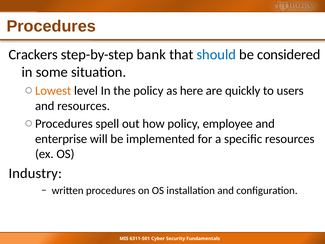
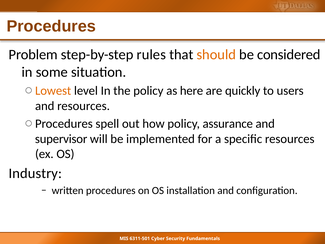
Crackers: Crackers -> Problem (33, 55)
bank: bank -> rules (151, 55)
should colour: blue -> orange (216, 55)
employee: employee -> assurance (228, 124)
enterprise: enterprise -> supervisor (61, 139)
